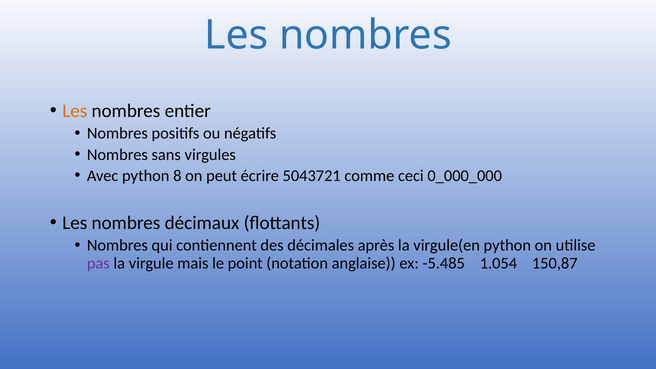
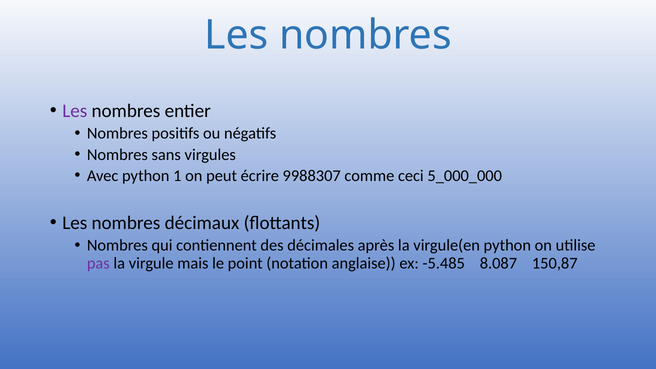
Les colour: orange -> purple (75, 111)
8: 8 -> 1 (177, 176)
5043721: 5043721 -> 9988307 (312, 176)
0_000_000: 0_000_000 -> 5_000_000 (465, 176)
1.054: 1.054 -> 8.087 (498, 263)
